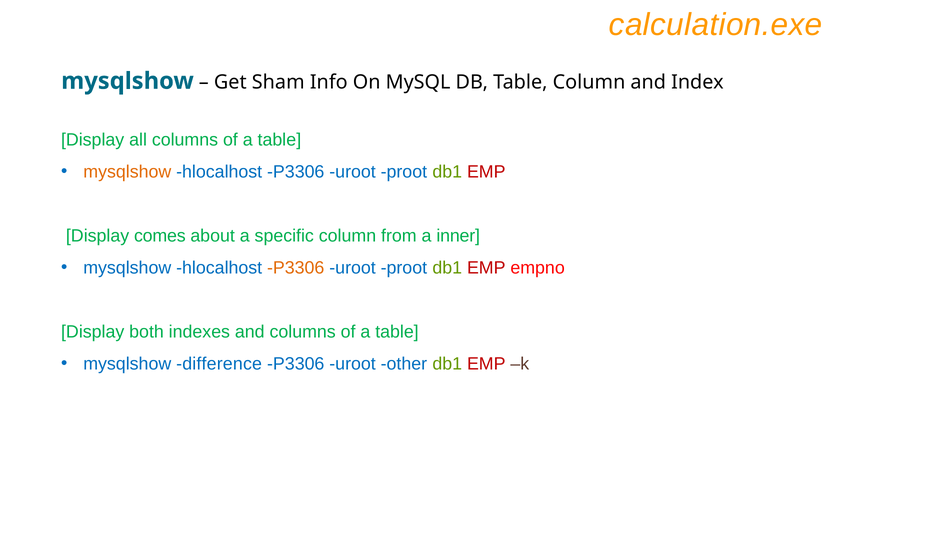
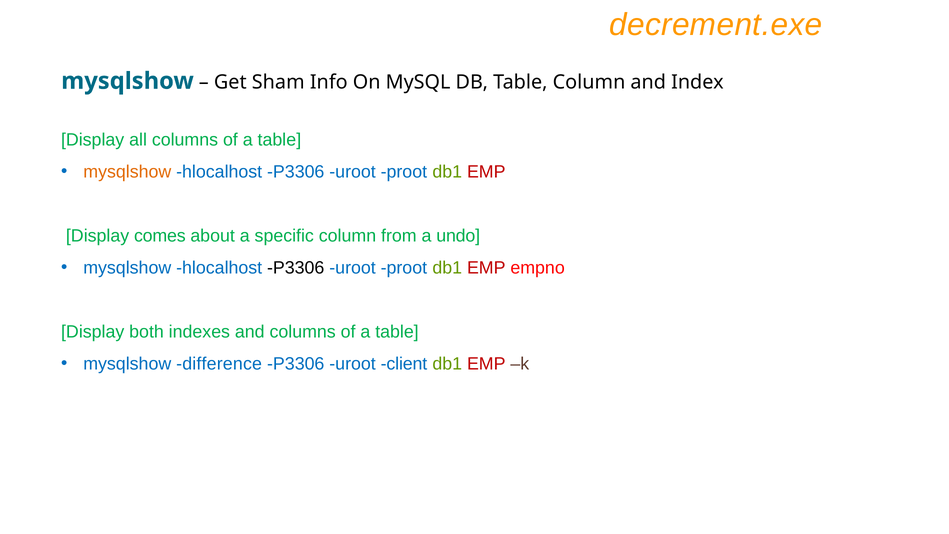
calculation.exe: calculation.exe -> decrement.exe (716, 25)
inner: inner -> undo (458, 236)
P3306 colour: orange -> black (296, 268)
other: other -> client (404, 364)
